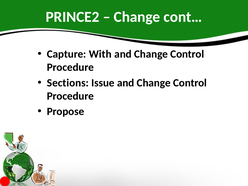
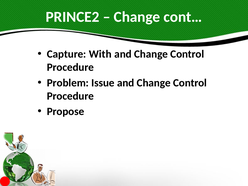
Sections: Sections -> Problem (68, 83)
